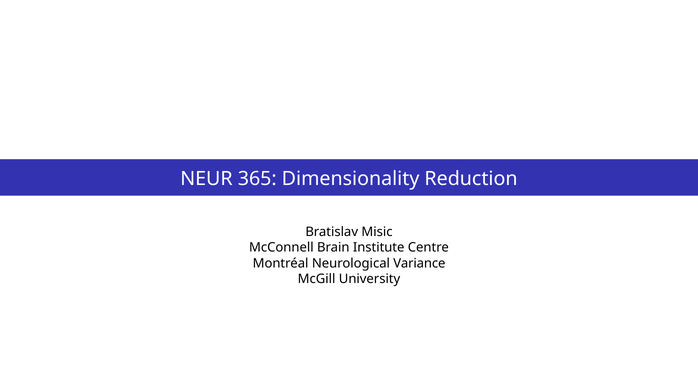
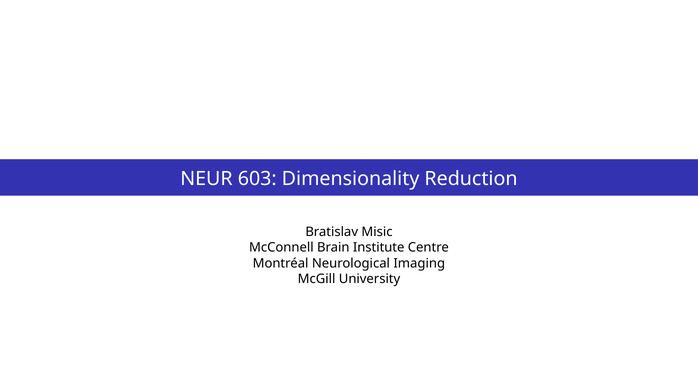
365: 365 -> 603 (257, 179)
Variance: Variance -> Imaging (419, 264)
